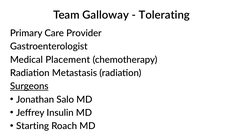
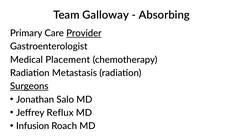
Tolerating: Tolerating -> Absorbing (164, 15)
Provider underline: none -> present (84, 33)
Insulin: Insulin -> Reflux (60, 113)
Starting: Starting -> Infusion (33, 126)
